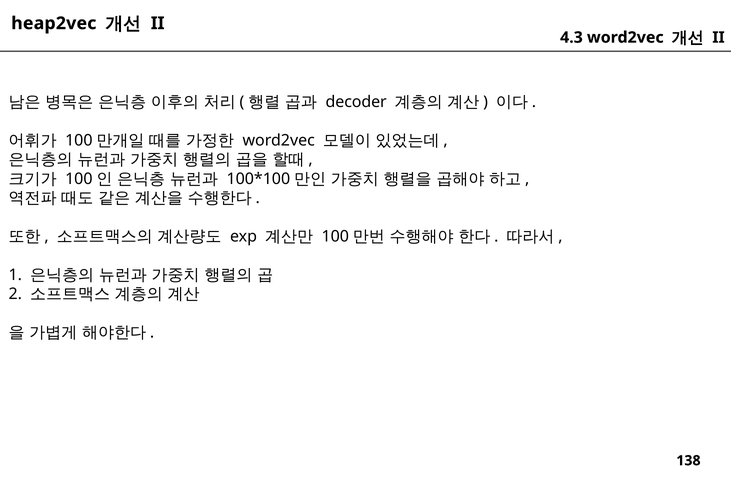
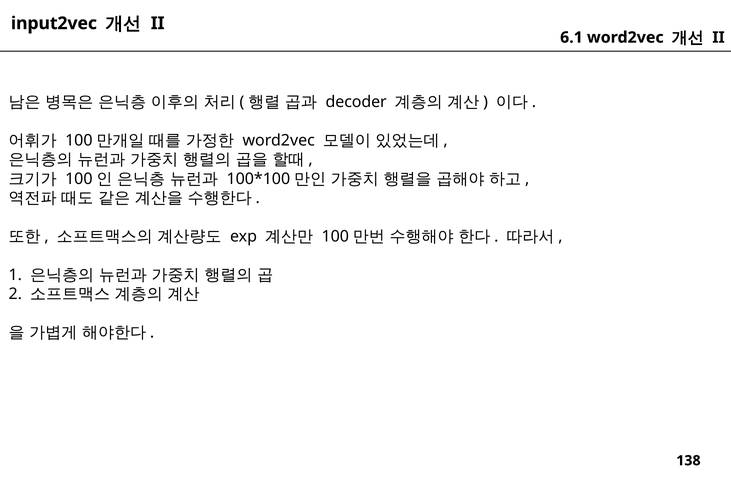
heap2vec: heap2vec -> input2vec (54, 23)
4.3: 4.3 -> 6.1 (571, 37)
